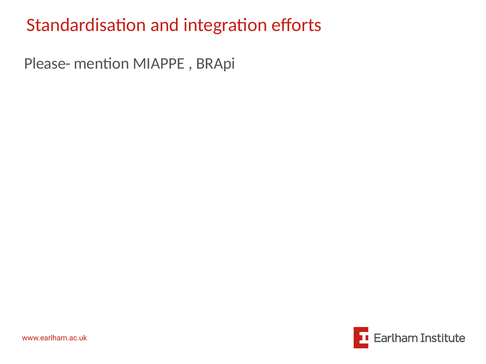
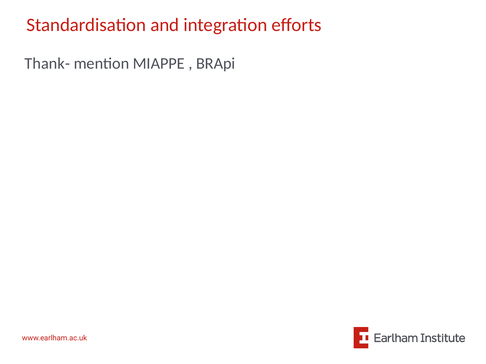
Please-: Please- -> Thank- (47, 63)
